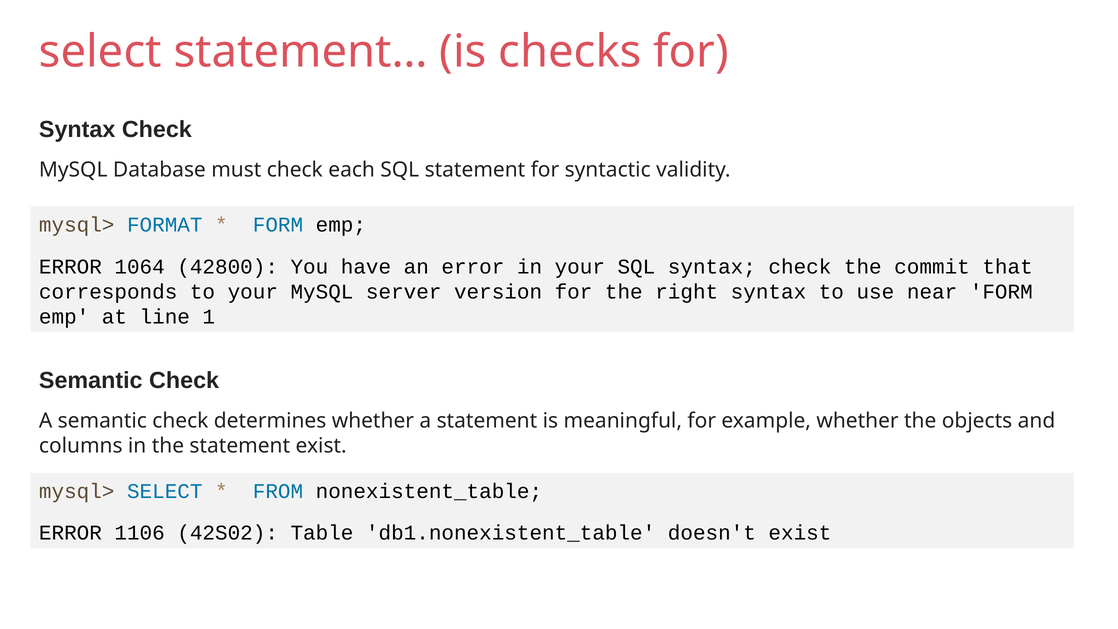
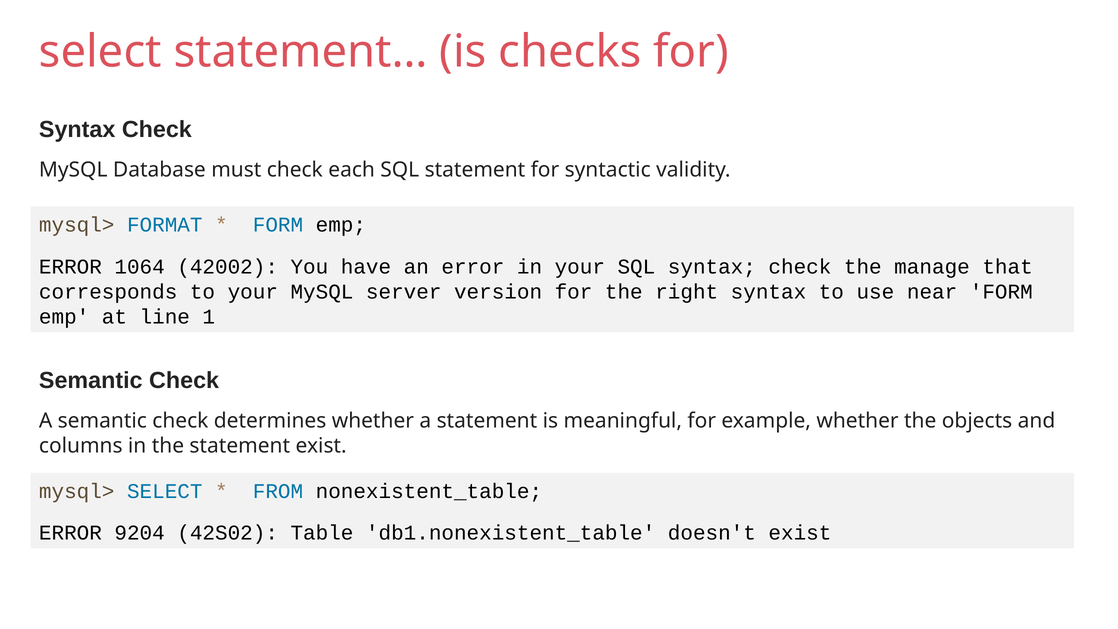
42800: 42800 -> 42002 (228, 267)
commit: commit -> manage (932, 267)
1106: 1106 -> 9204 (140, 533)
